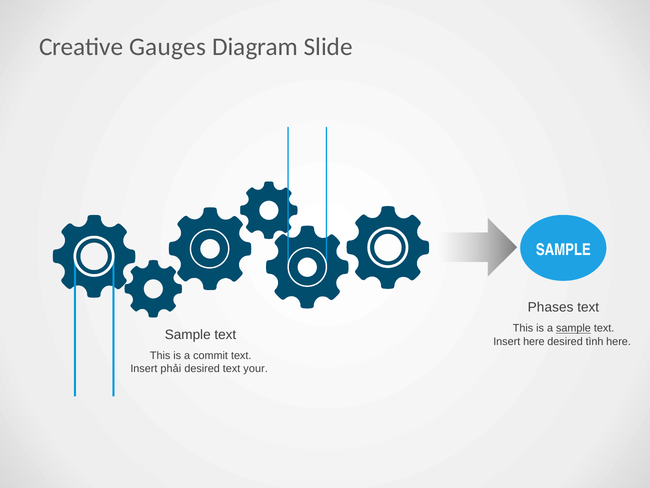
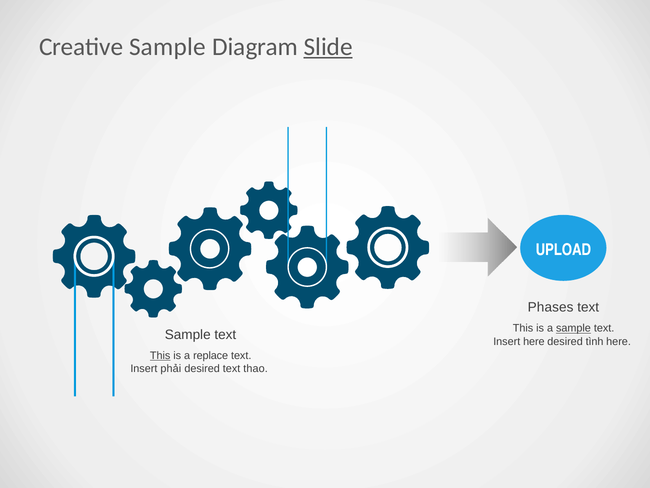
Creative Gauges: Gauges -> Sample (168, 47)
Slide underline: none -> present (328, 47)
SAMPLE: SAMPLE -> UPLOAD (563, 250)
This underline: none -> present (160, 355)
commit: commit -> replace (211, 355)
your: your -> thao (256, 368)
